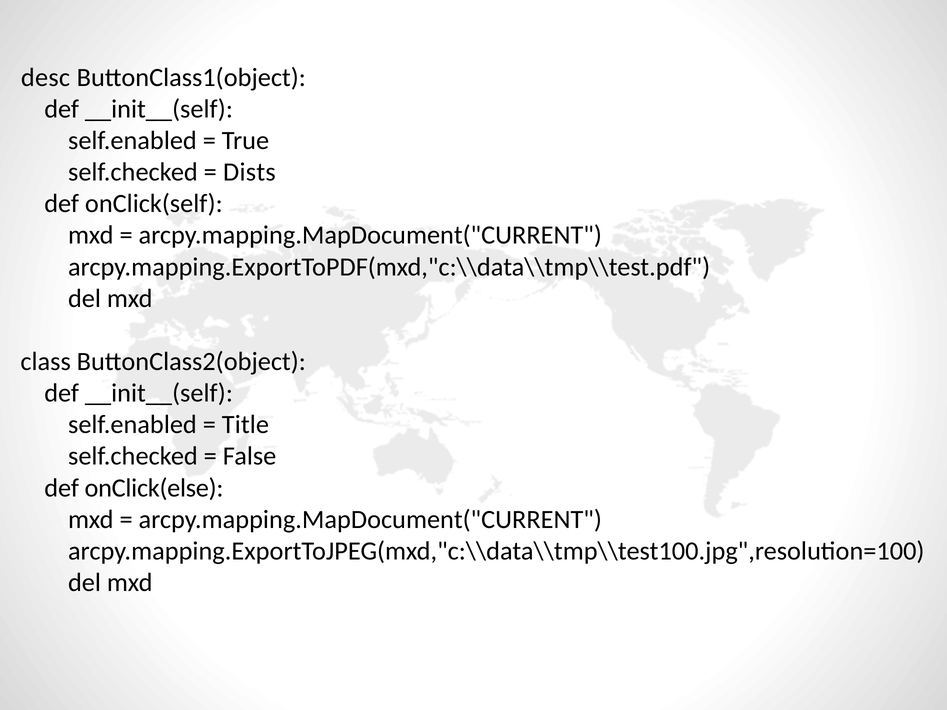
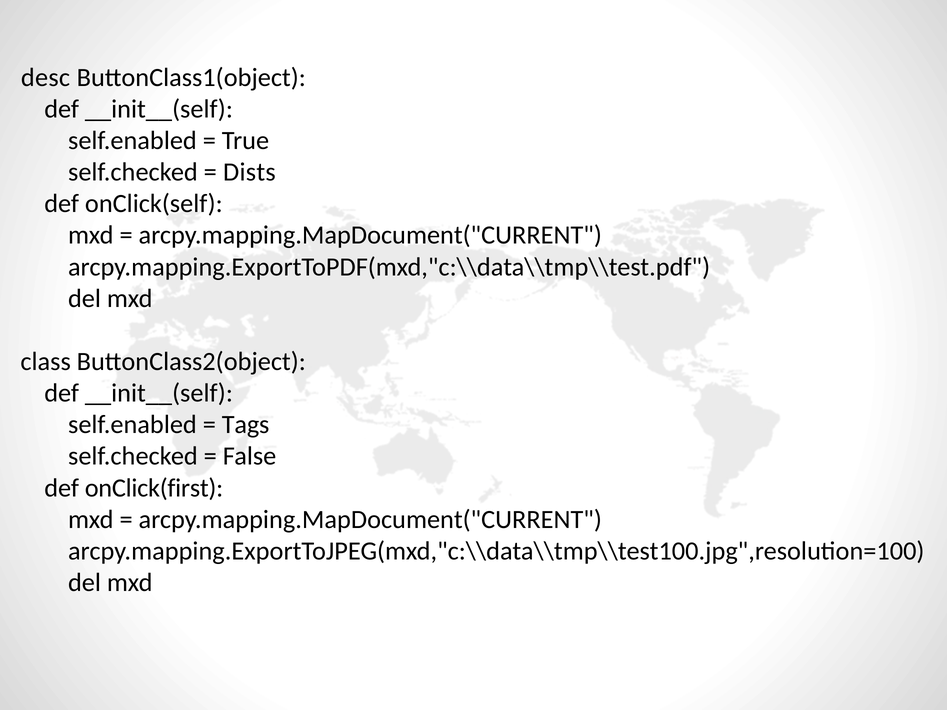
Title: Title -> Tags (246, 425)
onClick(else: onClick(else -> onClick(first (154, 488)
